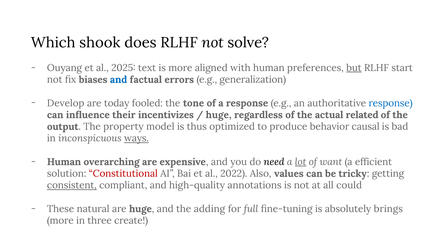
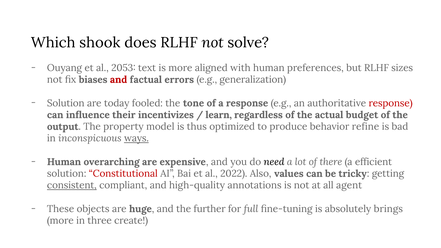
2025: 2025 -> 2053 (123, 68)
but underline: present -> none (354, 68)
start: start -> sizes (402, 68)
and colour: blue -> red (119, 80)
Develop: Develop -> Solution (66, 103)
response colour: blue -> red (391, 103)
huge: huge -> learn (219, 115)
related: related -> budget (362, 115)
causal: causal -> refine (365, 127)
lot underline: present -> none (301, 162)
want: want -> there (331, 162)
could: could -> agent (349, 185)
natural: natural -> objects (93, 209)
adding: adding -> further (210, 209)
